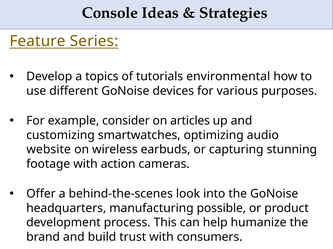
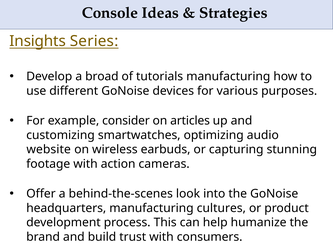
Feature: Feature -> Insights (38, 41)
topics: topics -> broad (102, 77)
tutorials environmental: environmental -> manufacturing (228, 77)
possible: possible -> cultures (221, 209)
